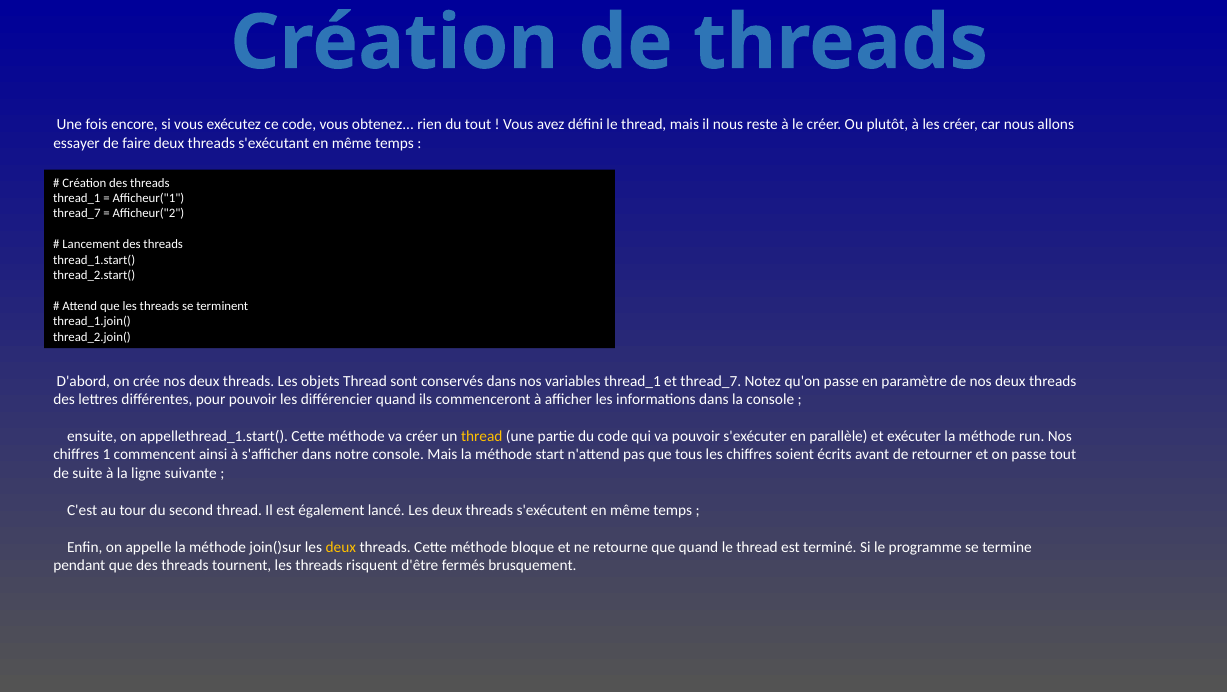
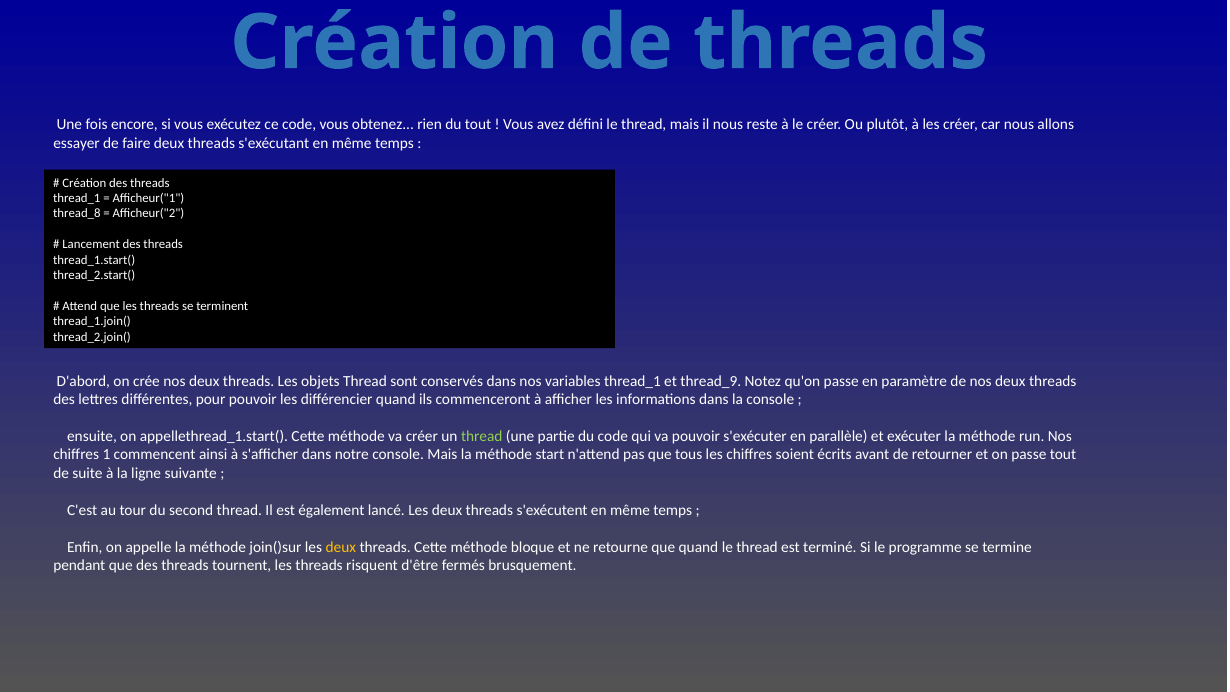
thread_7: thread_7 -> thread_8 (77, 214)
et thread_7: thread_7 -> thread_9 (711, 381)
thread colour: yellow -> light green (482, 436)
